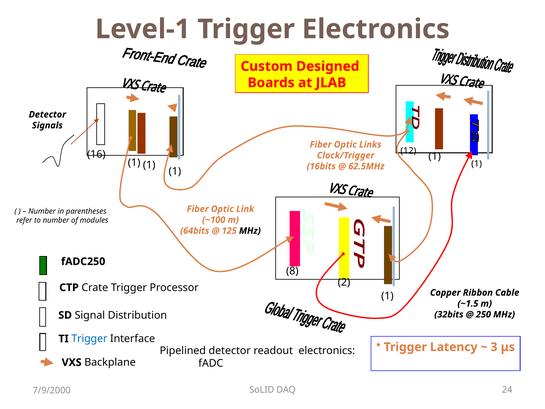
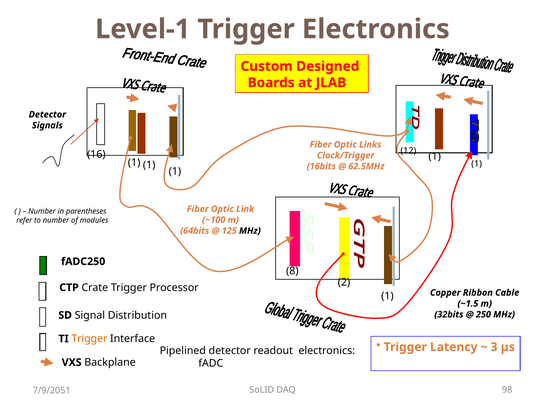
Trigger colour: blue -> orange (89, 339)
24: 24 -> 98 (507, 390)
7/9/2000: 7/9/2000 -> 7/9/2051 (52, 390)
